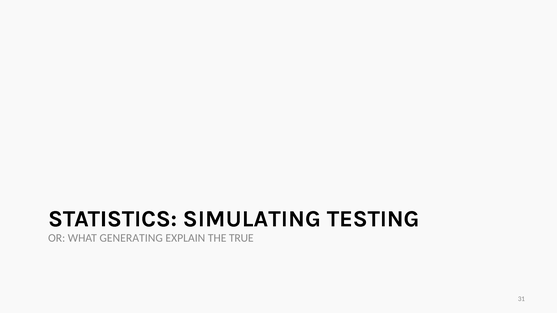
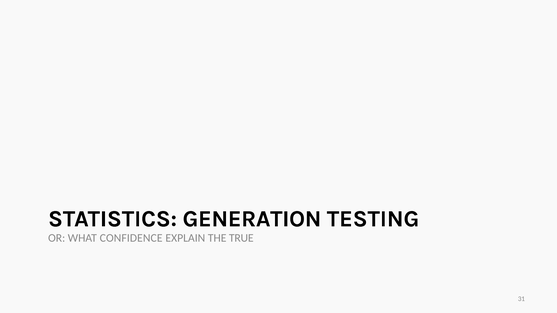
SIMULATING: SIMULATING -> GENERATION (252, 219)
GENERATING: GENERATING -> CONFIDENCE (131, 238)
